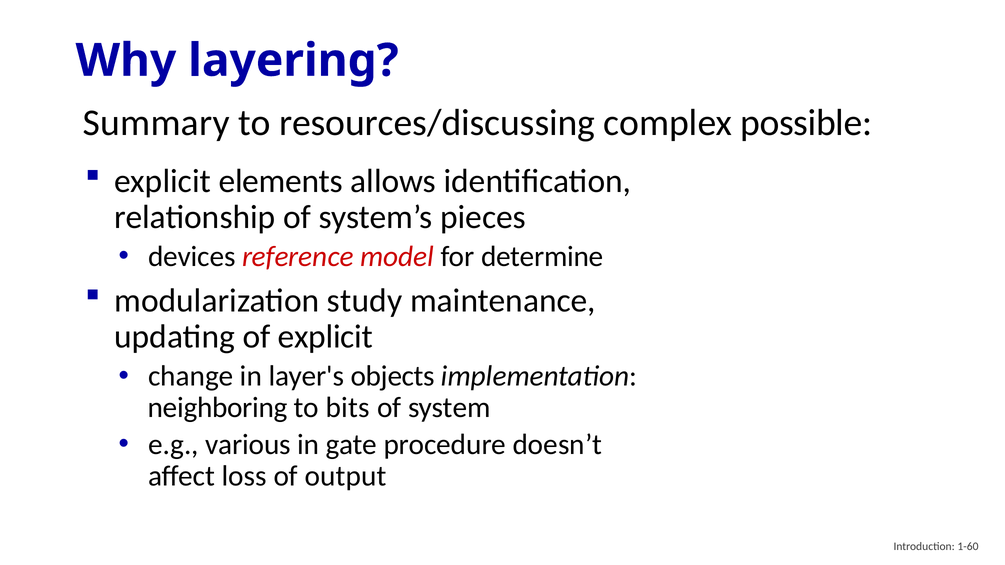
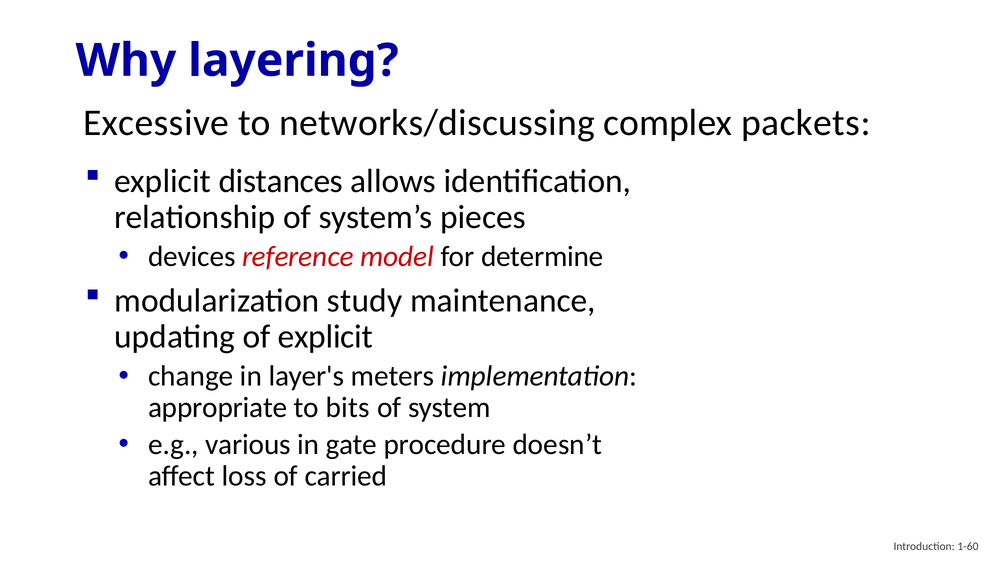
Summary: Summary -> Excessive (156, 123)
resources/discussing: resources/discussing -> networks/discussing (437, 123)
possible: possible -> packets (806, 123)
elements: elements -> distances (281, 181)
objects: objects -> meters (393, 376)
neighboring: neighboring -> appropriate (218, 408)
output: output -> carried (346, 476)
